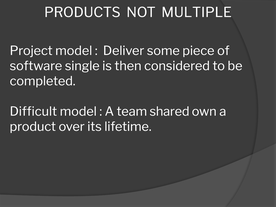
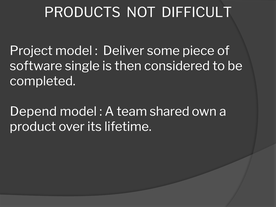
MULTIPLE: MULTIPLE -> DIFFICULT (197, 12)
Difficult: Difficult -> Depend (33, 112)
